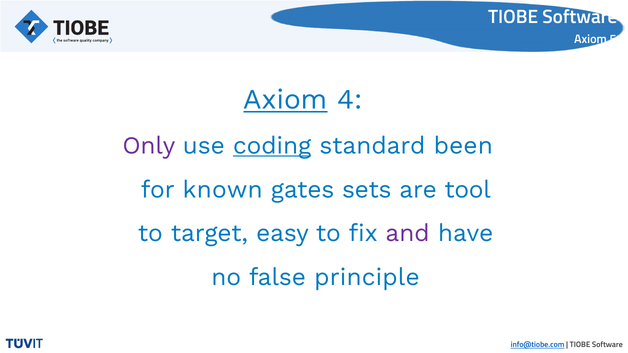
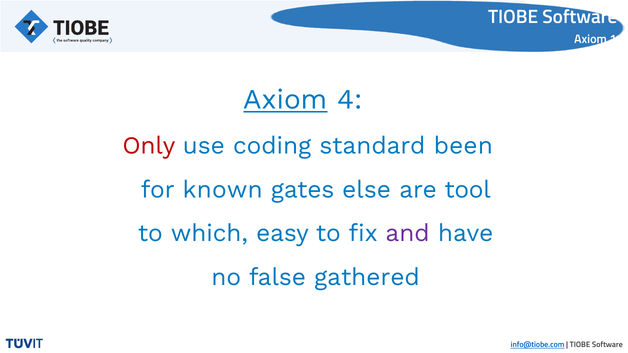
5: 5 -> 1 (613, 39)
Only colour: purple -> red (149, 146)
coding underline: present -> none (272, 146)
sets: sets -> else (367, 190)
target: target -> which (209, 234)
principle: principle -> gathered (367, 278)
